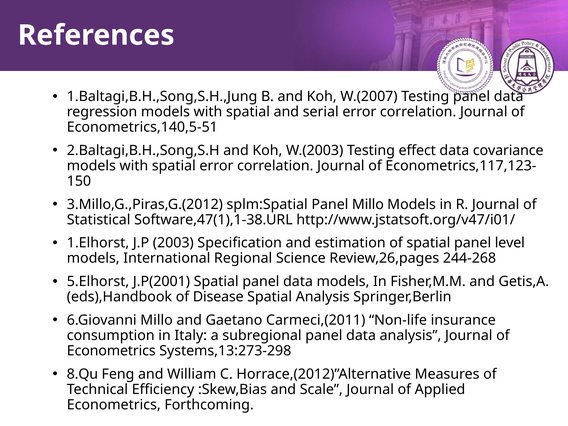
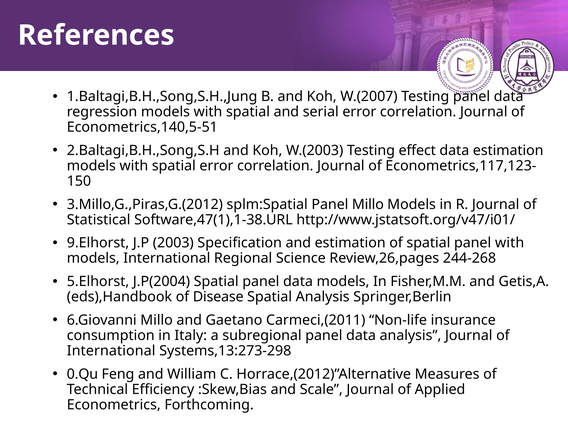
data covariance: covariance -> estimation (508, 150)
1.Elhorst: 1.Elhorst -> 9.Elhorst (98, 243)
panel level: level -> with (510, 243)
J.P(2001: J.P(2001 -> J.P(2004 (161, 282)
Econometrics: Econometrics -> International (111, 351)
8.Qu: 8.Qu -> 0.Qu (82, 374)
